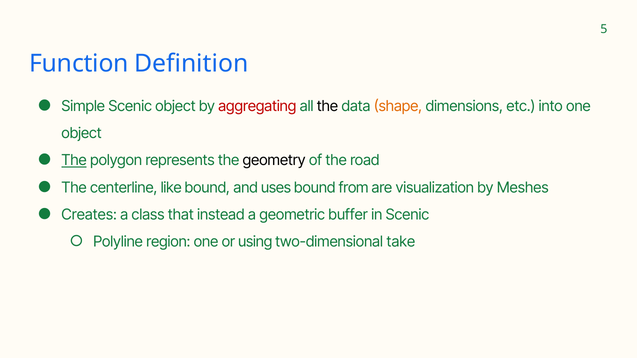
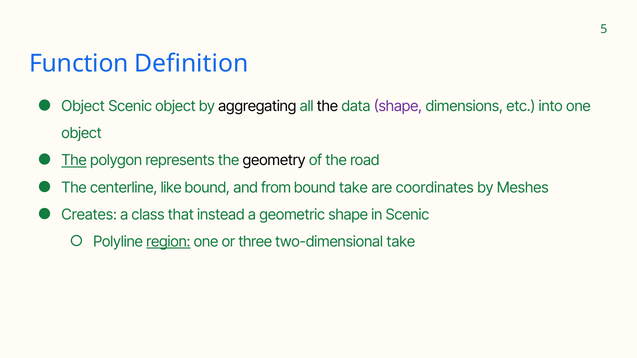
Simple: Simple -> Object (83, 107)
aggregating colour: red -> black (257, 107)
shape colour: orange -> purple (398, 107)
uses: uses -> from (276, 188)
bound from: from -> take (353, 188)
visualization: visualization -> coordinates (435, 188)
geometric buffer: buffer -> shape (348, 215)
region underline: none -> present (168, 242)
using: using -> three (255, 242)
